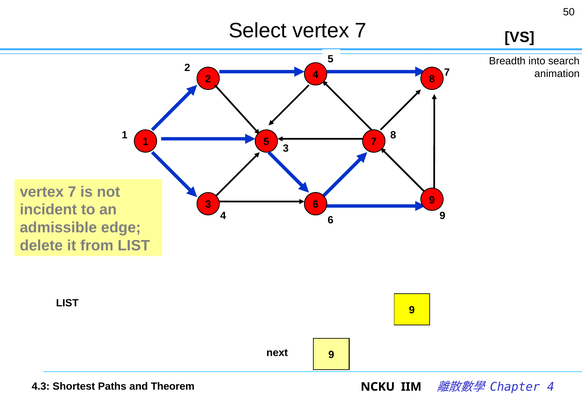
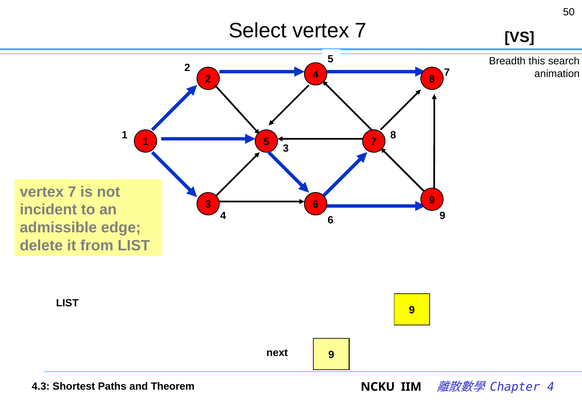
into: into -> this (537, 61)
